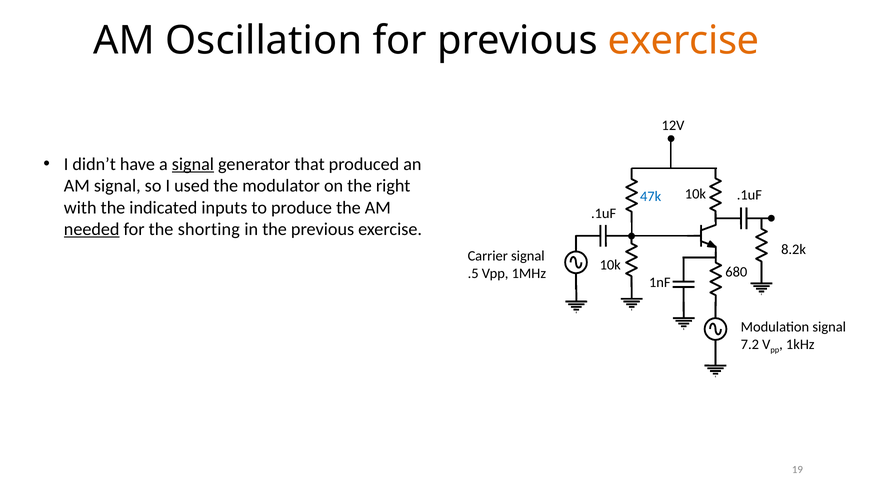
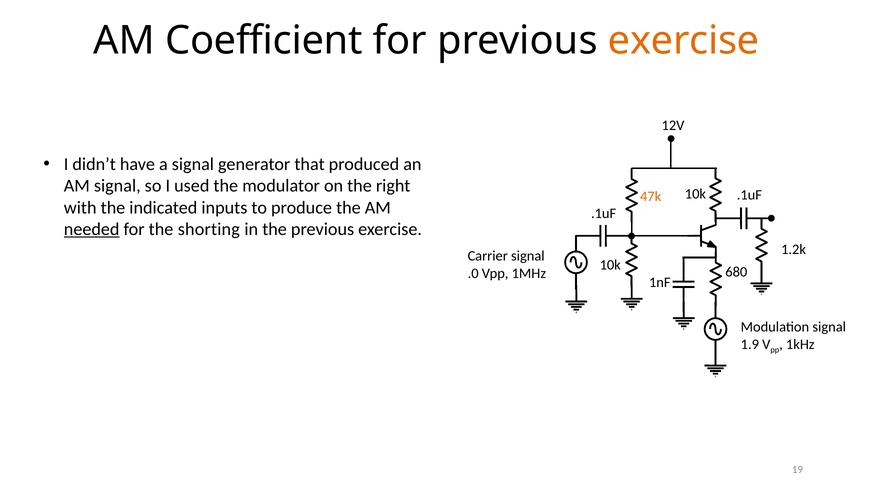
Oscillation: Oscillation -> Coefficient (264, 41)
signal underline: present -> none (193, 164)
47k colour: blue -> orange (651, 197)
8.2k: 8.2k -> 1.2k (794, 250)
.5: .5 -> .0 (473, 274)
7.2: 7.2 -> 1.9 (750, 345)
